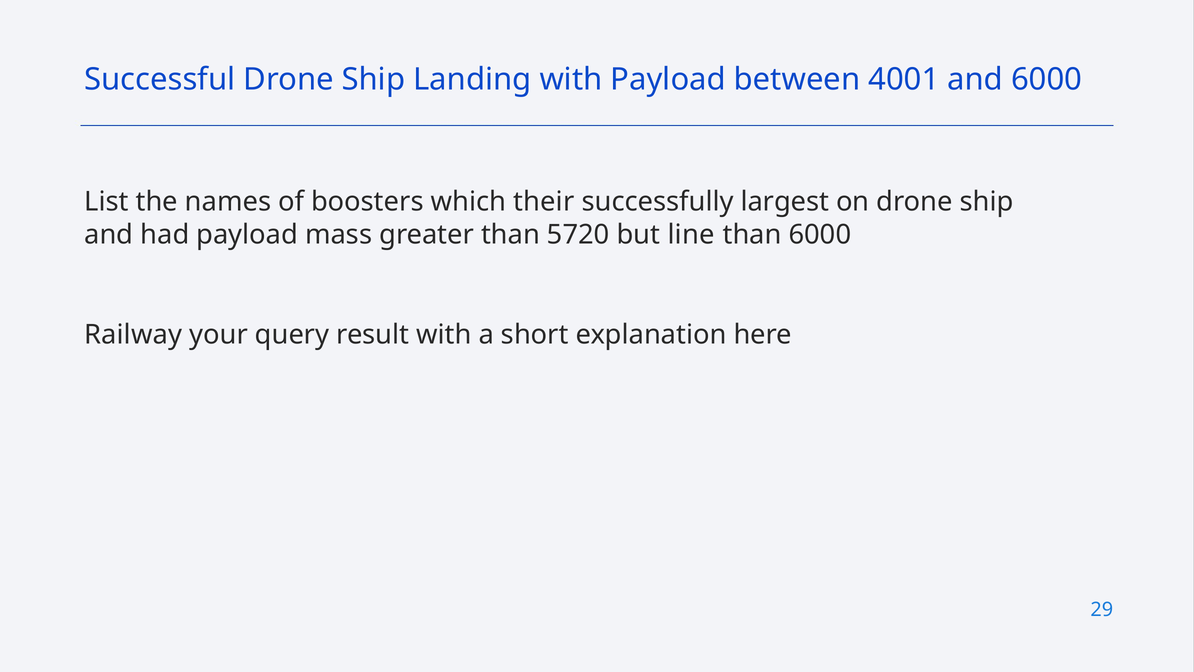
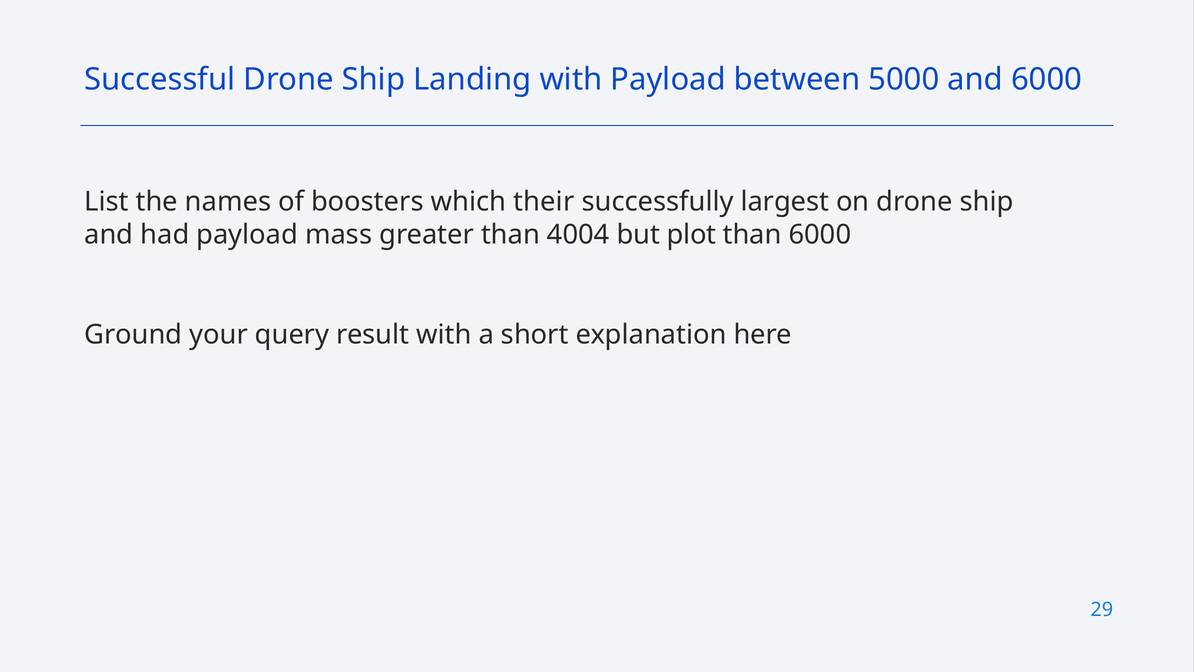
4001: 4001 -> 5000 (904, 79)
5720: 5720 -> 4004 (578, 234)
line: line -> plot (692, 234)
Railway: Railway -> Ground (133, 335)
